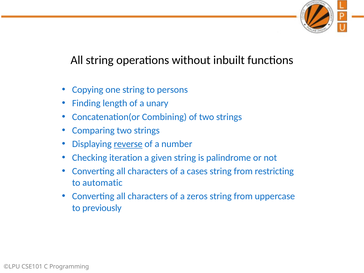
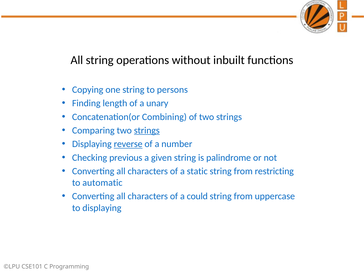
strings underline: none -> present (147, 130)
iteration: iteration -> previous (126, 158)
cases: cases -> static (197, 171)
zeros: zeros -> could (197, 196)
to previously: previously -> displaying (102, 208)
